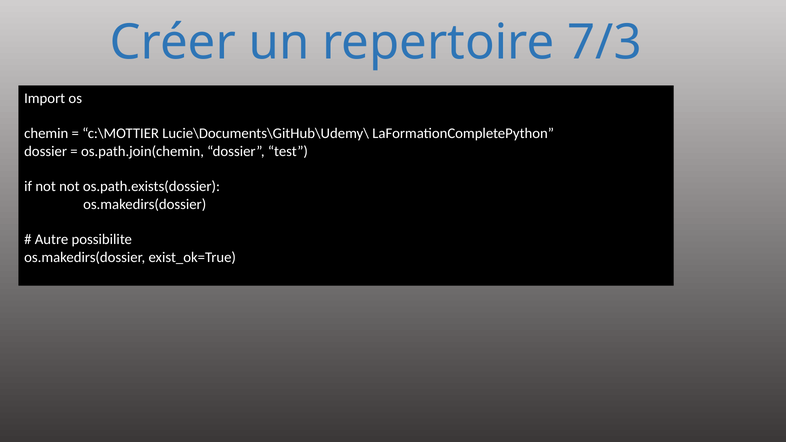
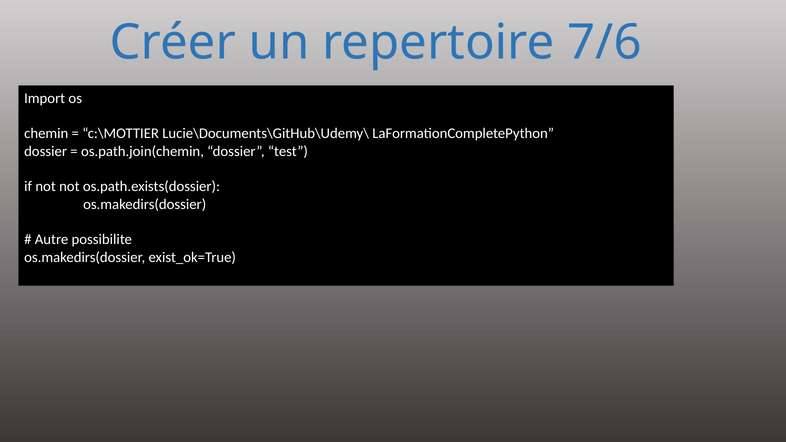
7/3: 7/3 -> 7/6 (604, 42)
